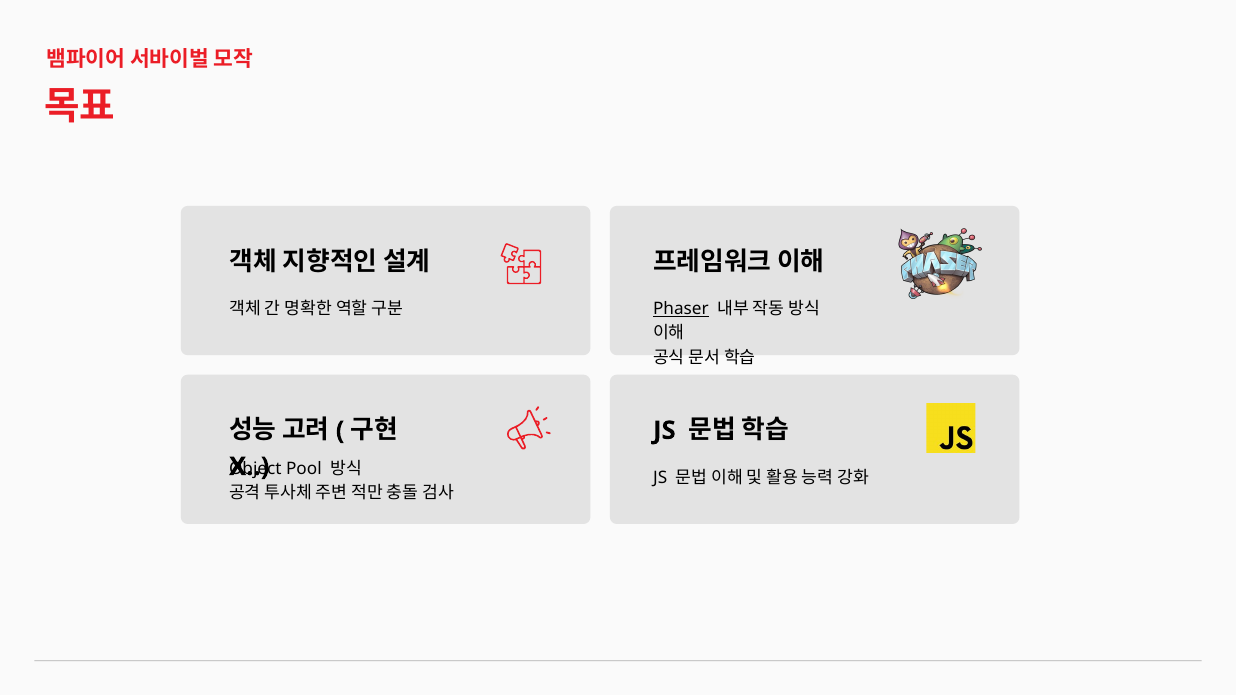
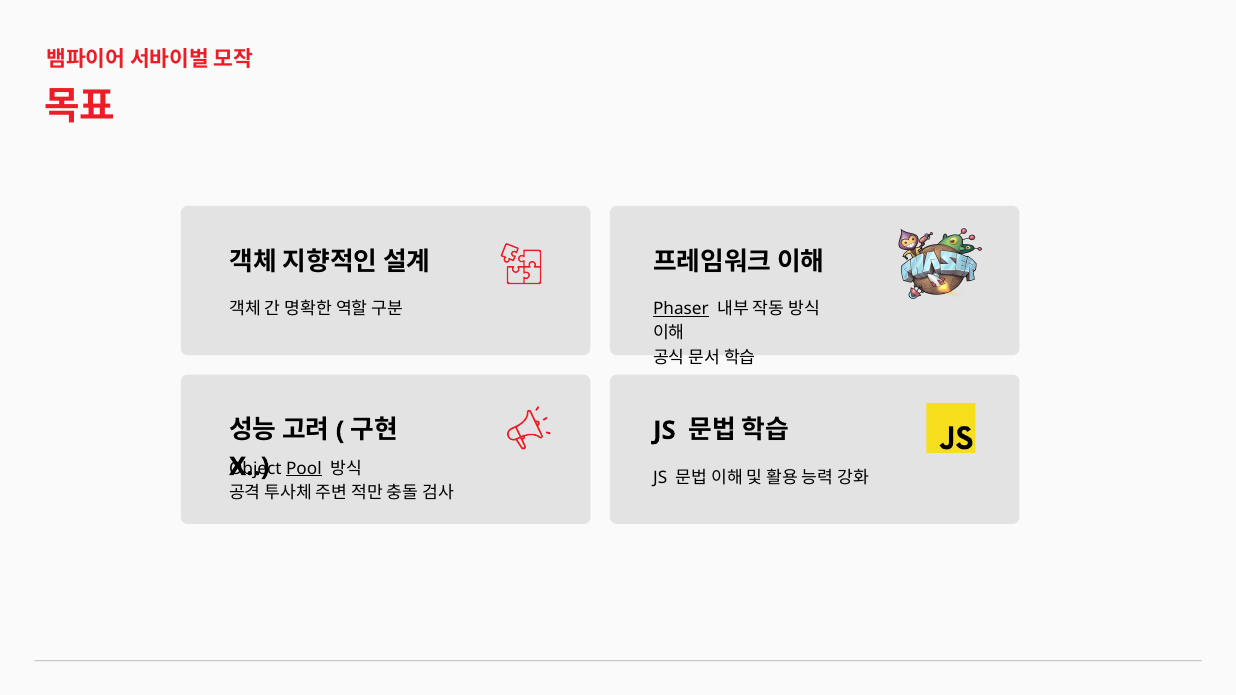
Pool underline: none -> present (304, 469)
